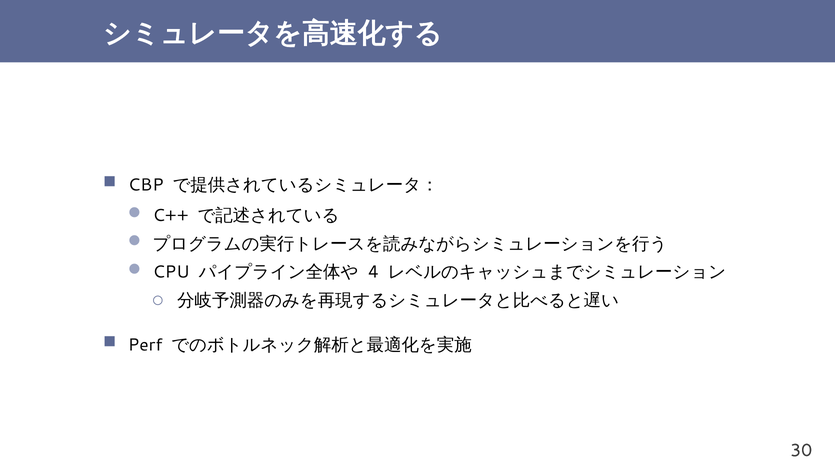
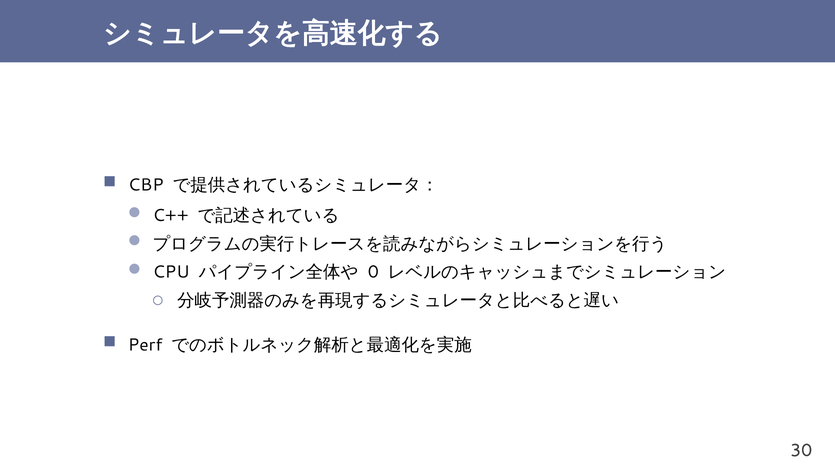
4: 4 -> 0 (373, 272)
